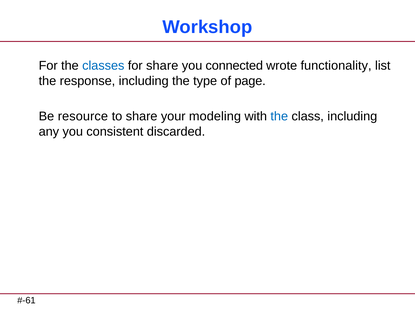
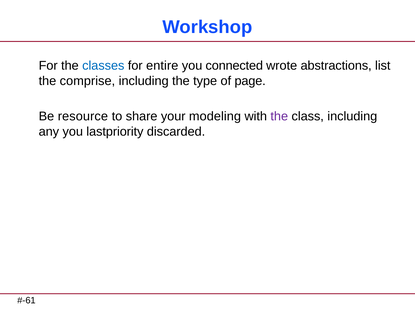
for share: share -> entire (162, 66)
functionality: functionality -> abstractions (336, 66)
response: response -> comprise (87, 81)
the colour: blue -> purple (279, 117)
consistent: consistent -> lastpriority (115, 132)
